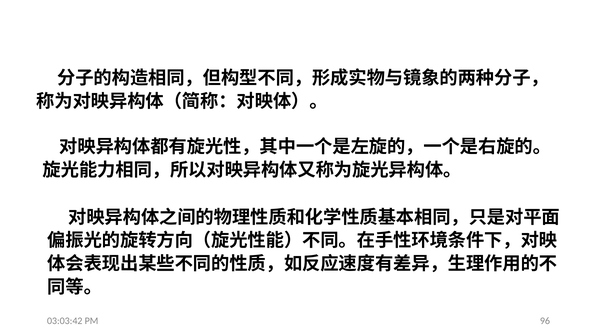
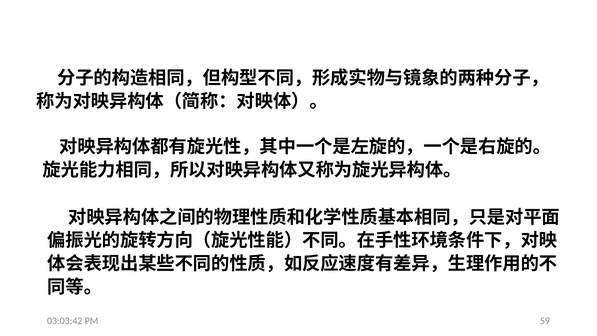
96: 96 -> 59 (545, 321)
